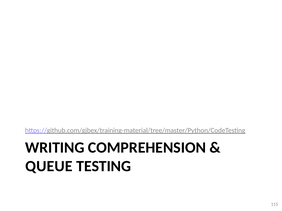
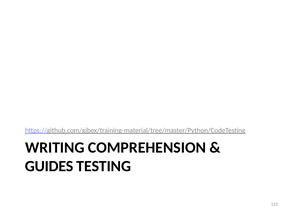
QUEUE: QUEUE -> GUIDES (49, 167)
